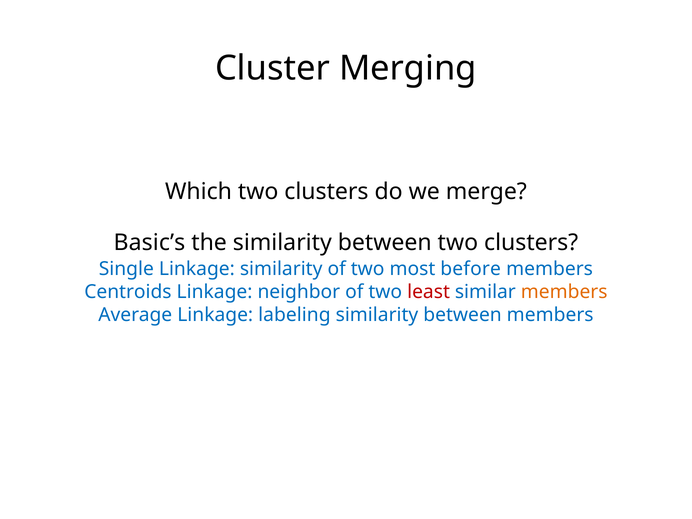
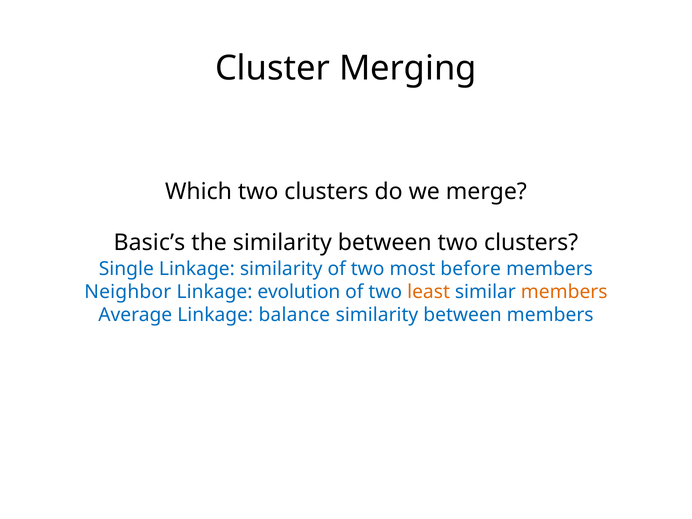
Centroids: Centroids -> Neighbor (128, 292)
neighbor: neighbor -> evolution (299, 292)
least colour: red -> orange (429, 292)
labeling: labeling -> balance (294, 315)
